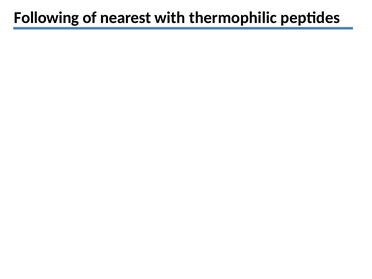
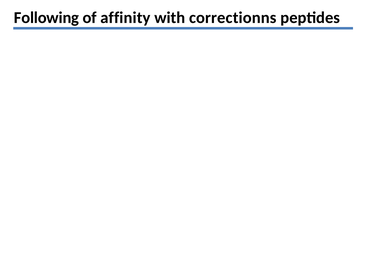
nearest: nearest -> affinity (125, 18)
thermophilic: thermophilic -> correctionns (233, 18)
